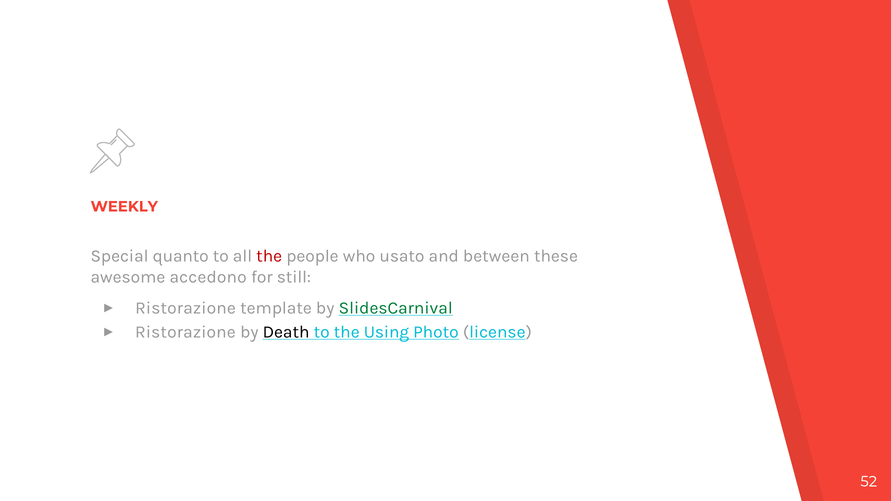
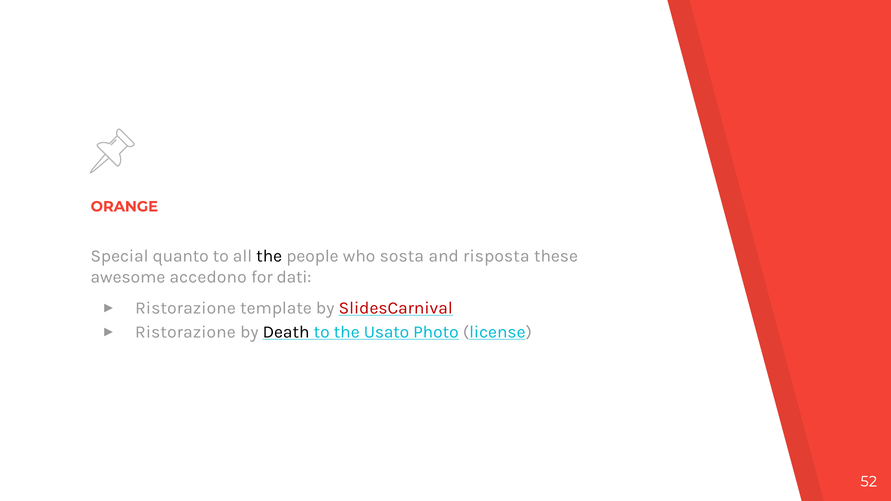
WEEKLY: WEEKLY -> ORANGE (124, 207)
the colour: red -> black (269, 256)
usato: usato -> sosta (402, 256)
between: between -> risposta (496, 256)
still: still -> dati (294, 277)
SlidesCarnival colour: green -> red (396, 308)
Using: Using -> Usato (386, 332)
